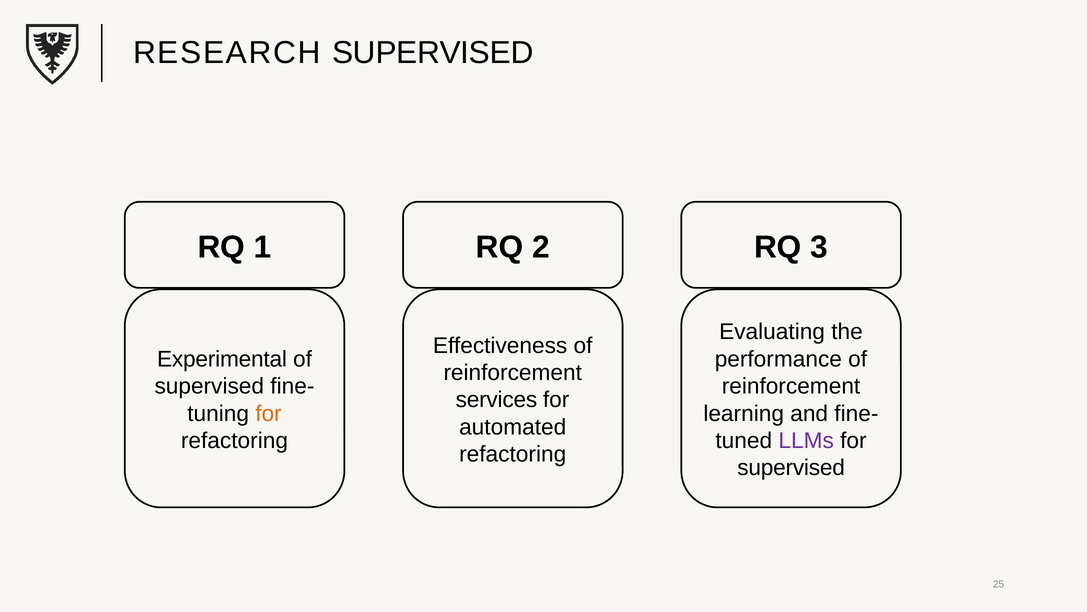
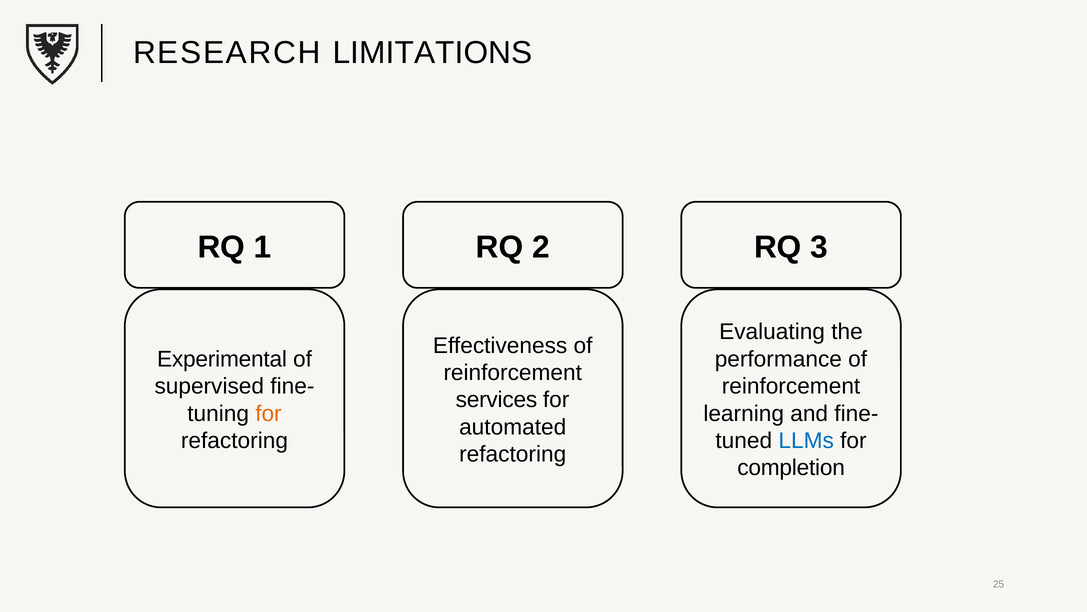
RESEARCH SUPERVISED: SUPERVISED -> LIMITATIONS (433, 53)
LLMs colour: purple -> blue (806, 440)
supervised: supervised -> completion (791, 468)
